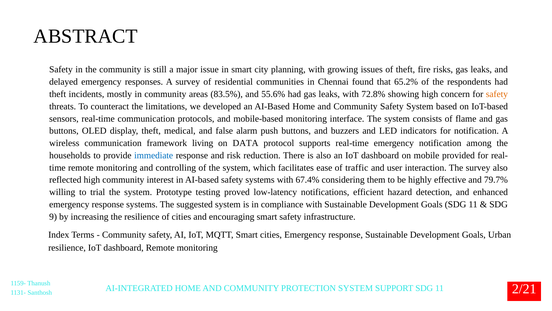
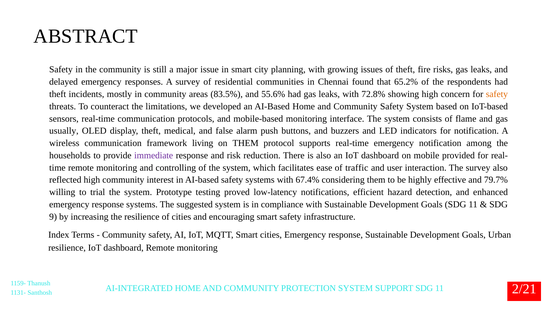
buttons: buttons -> usually (64, 131)
on DATA: DATA -> THEM (246, 143)
immediate colour: blue -> purple (154, 155)
